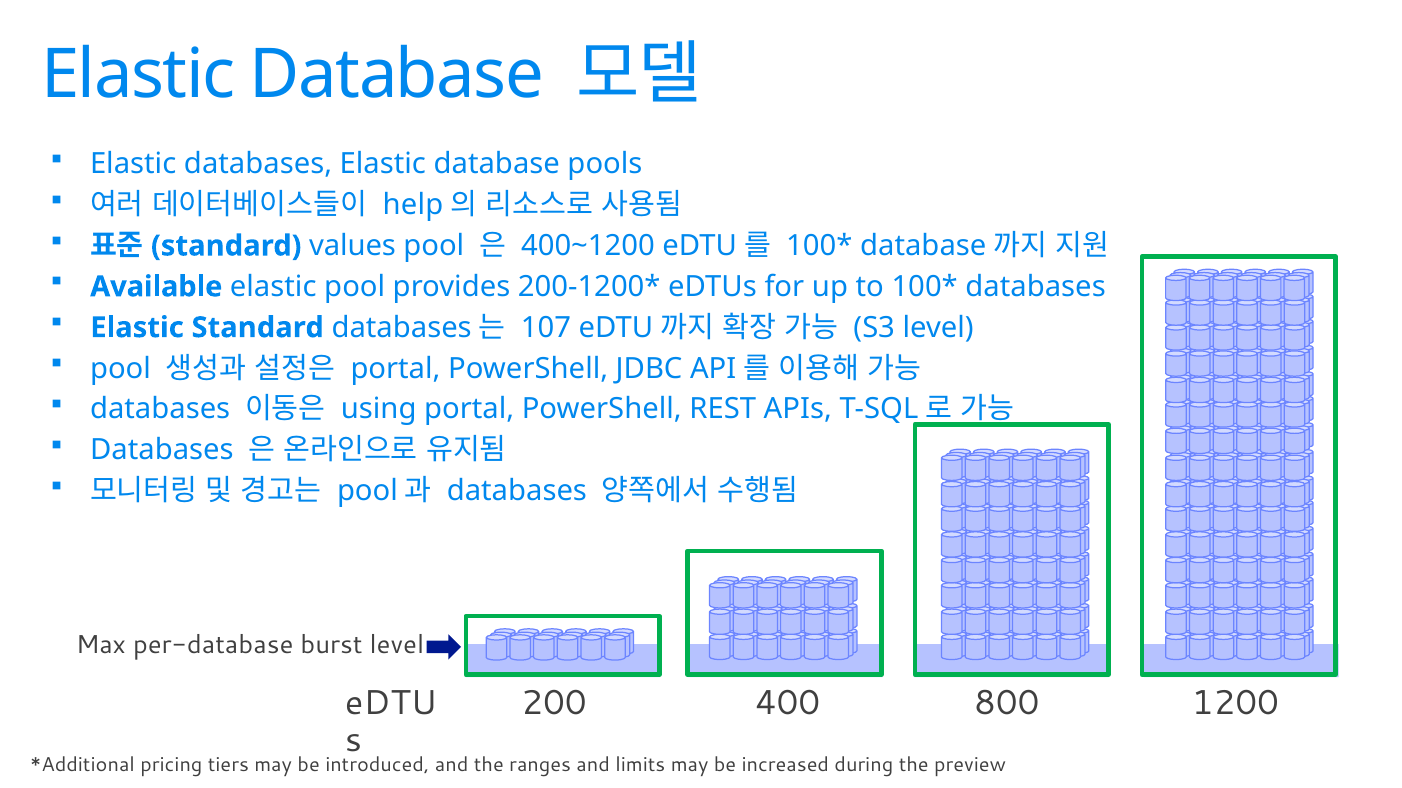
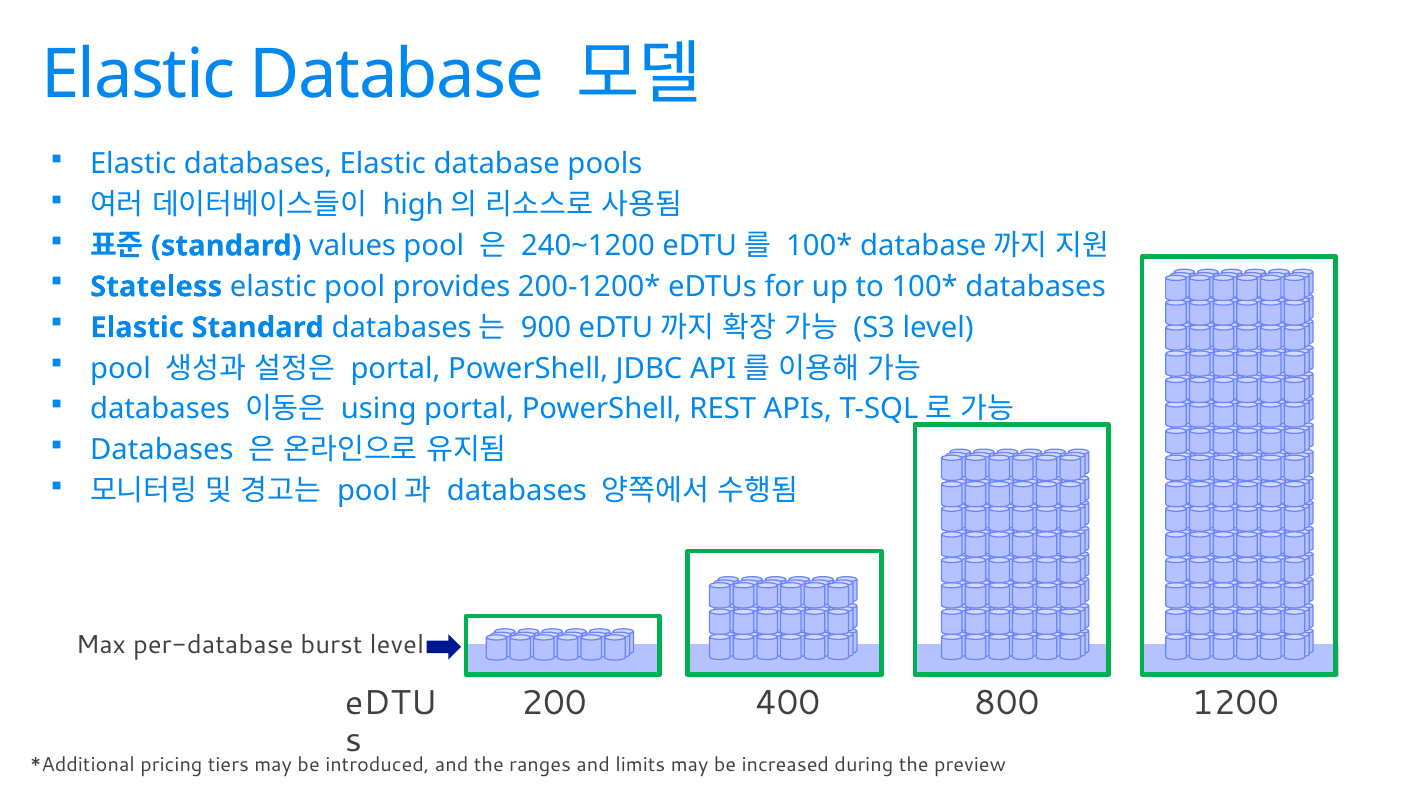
help: help -> high (413, 205)
400~1200: 400~1200 -> 240~1200 (588, 246)
Available: Available -> Stateless (156, 287)
107: 107 -> 900 (546, 328)
